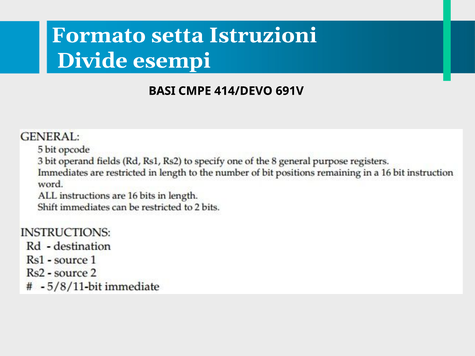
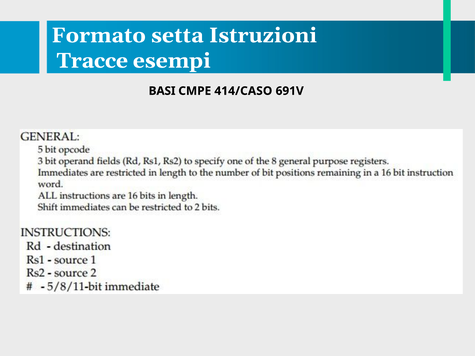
Divide: Divide -> Tracce (92, 61)
414/DEVO: 414/DEVO -> 414/CASO (243, 91)
